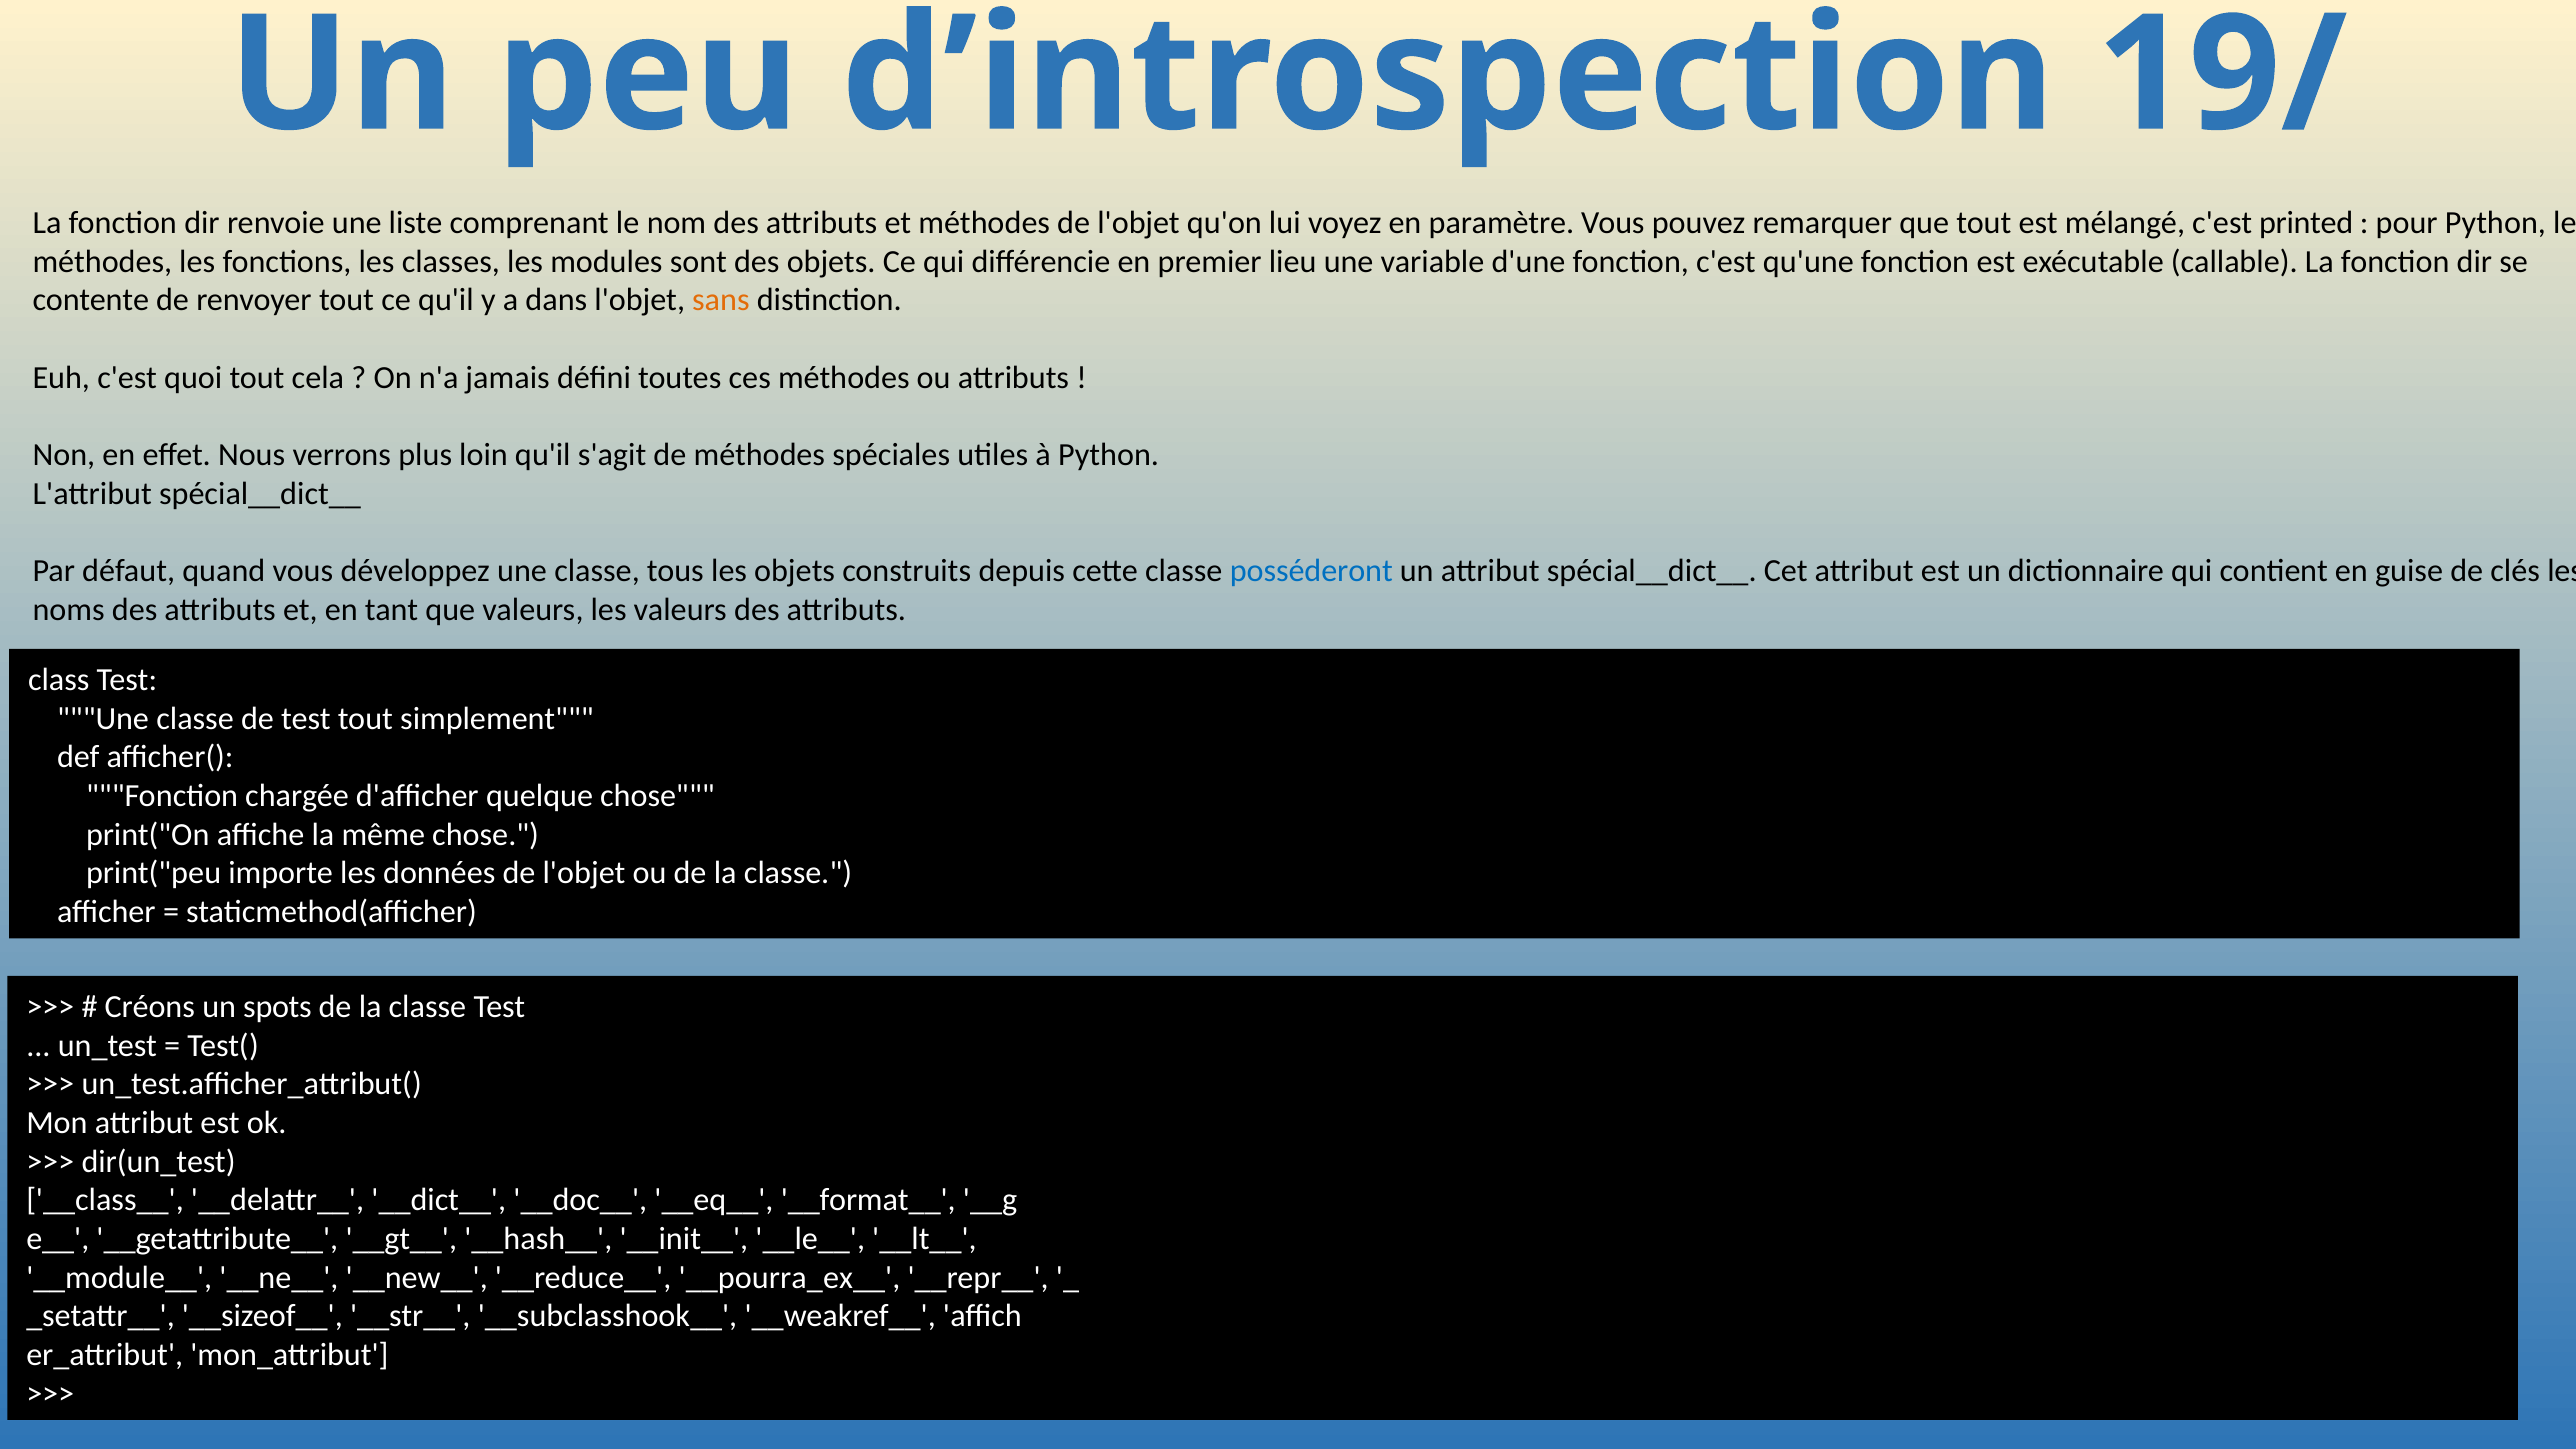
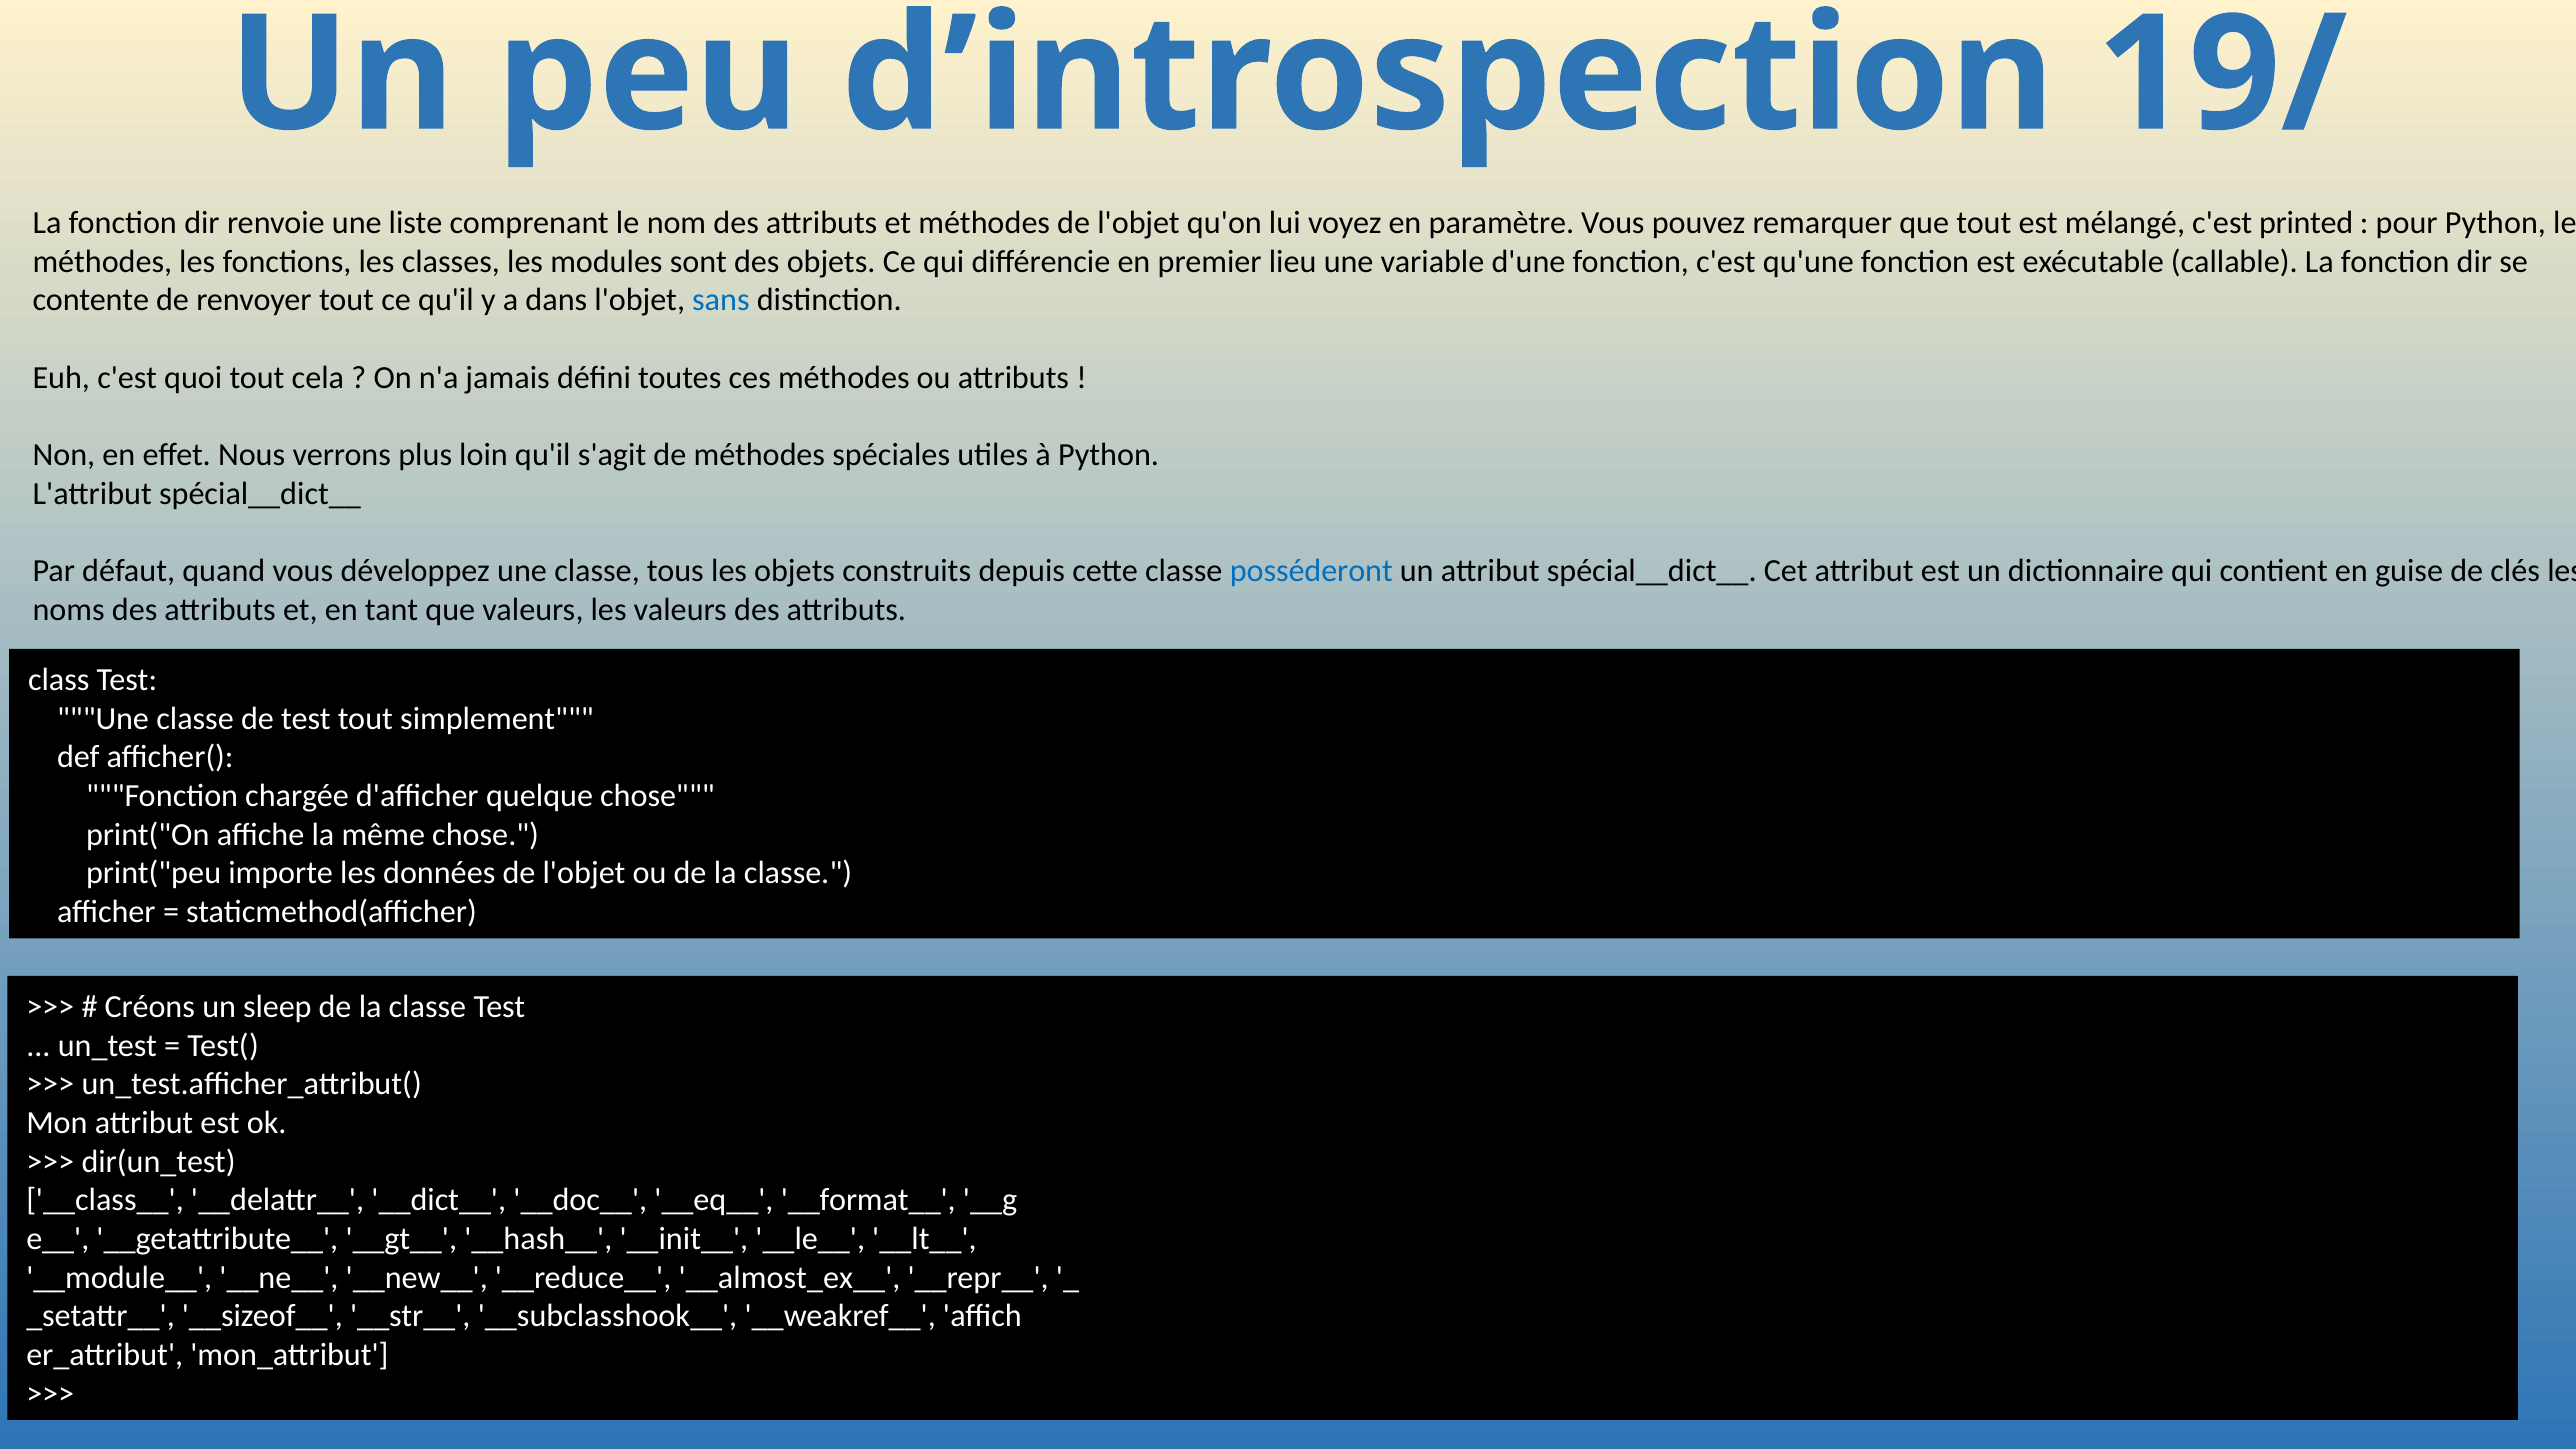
sans colour: orange -> blue (721, 300)
spots: spots -> sleep (277, 1007)
__pourra_ex__: __pourra_ex__ -> __almost_ex__ (790, 1277)
